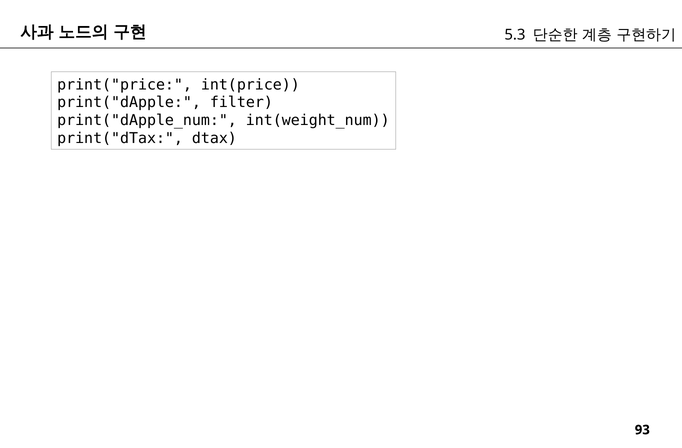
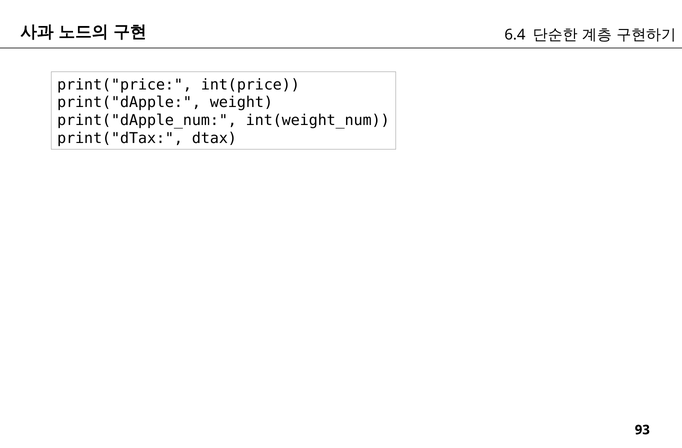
5.3: 5.3 -> 6.4 (515, 35)
filter: filter -> weight (241, 103)
